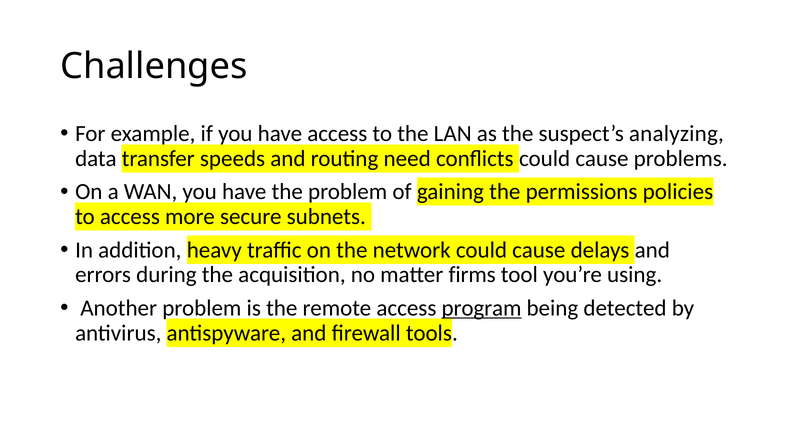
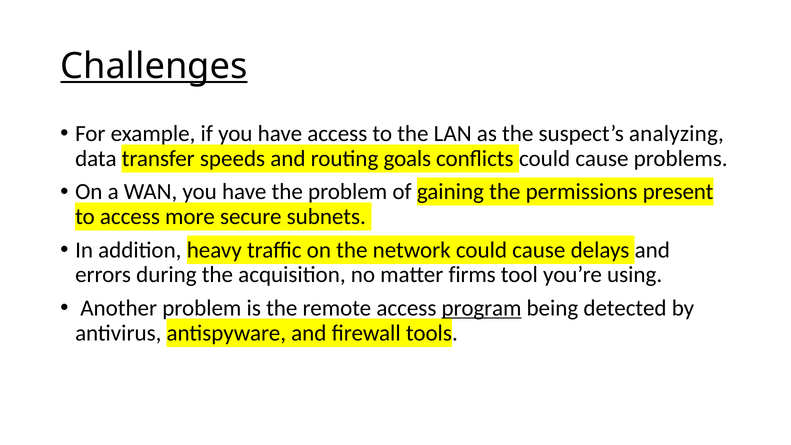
Challenges underline: none -> present (154, 66)
need: need -> goals (407, 159)
policies: policies -> present (678, 192)
